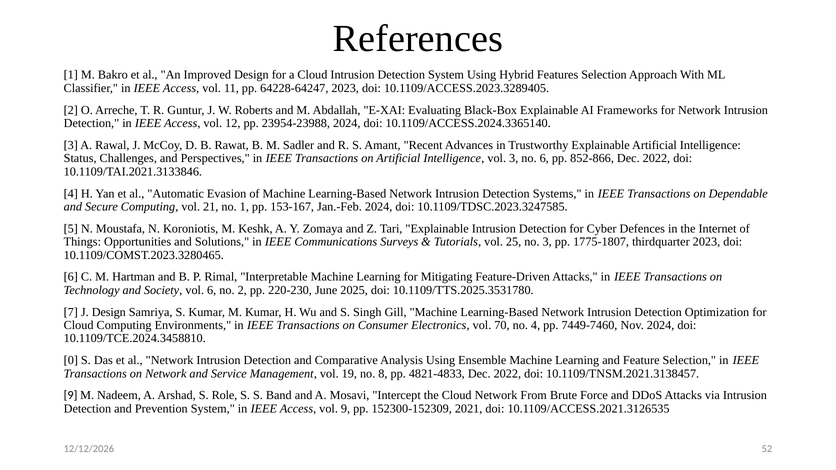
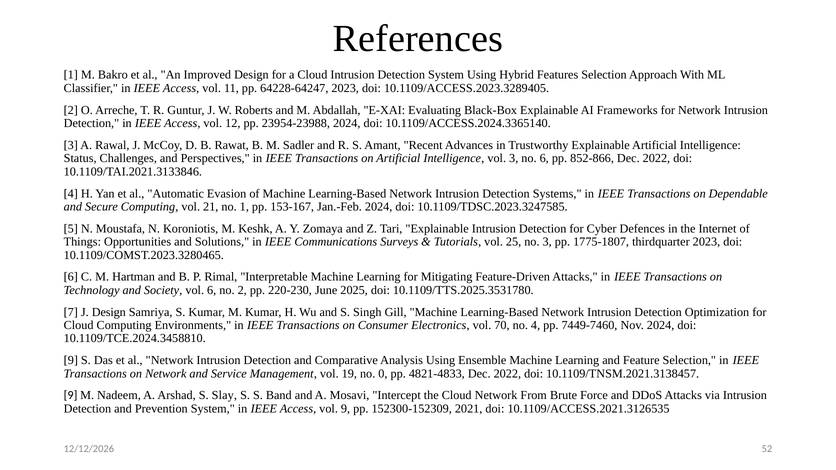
0: 0 -> 9 (71, 361)
8: 8 -> 0 (383, 374)
Role: Role -> Slay (224, 396)
